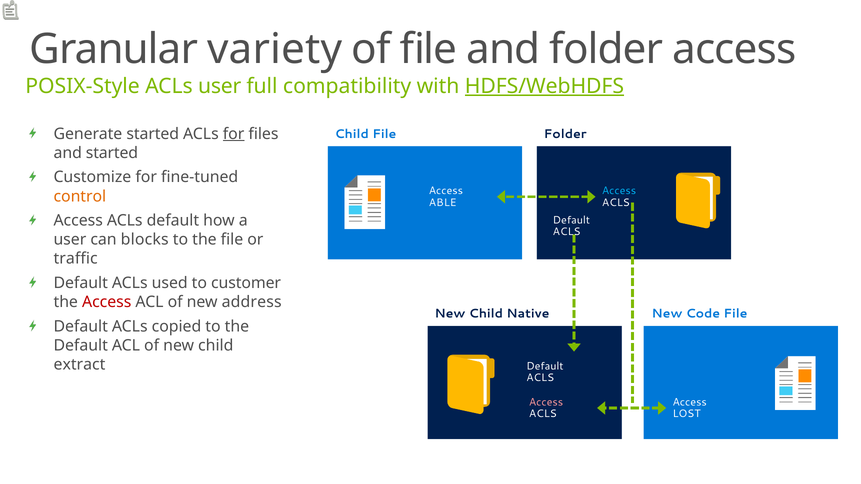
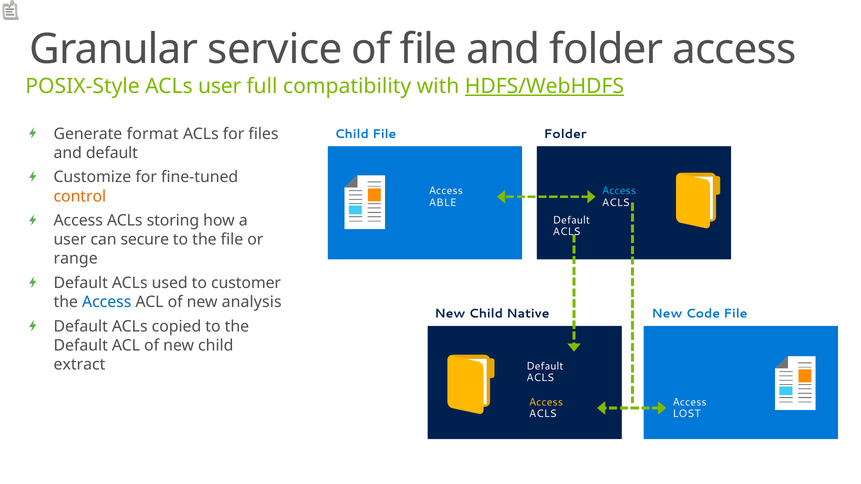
variety: variety -> service (275, 49)
Generate started: started -> format (153, 134)
for underline: present -> none (234, 134)
and started: started -> default (112, 153)
default: default -> storing (173, 221)
blocks: blocks -> secure (145, 240)
traffic: traffic -> range (76, 259)
Access colour: red -> blue (107, 302)
address: address -> analysis (252, 302)
Access colour: pink -> yellow (546, 402)
